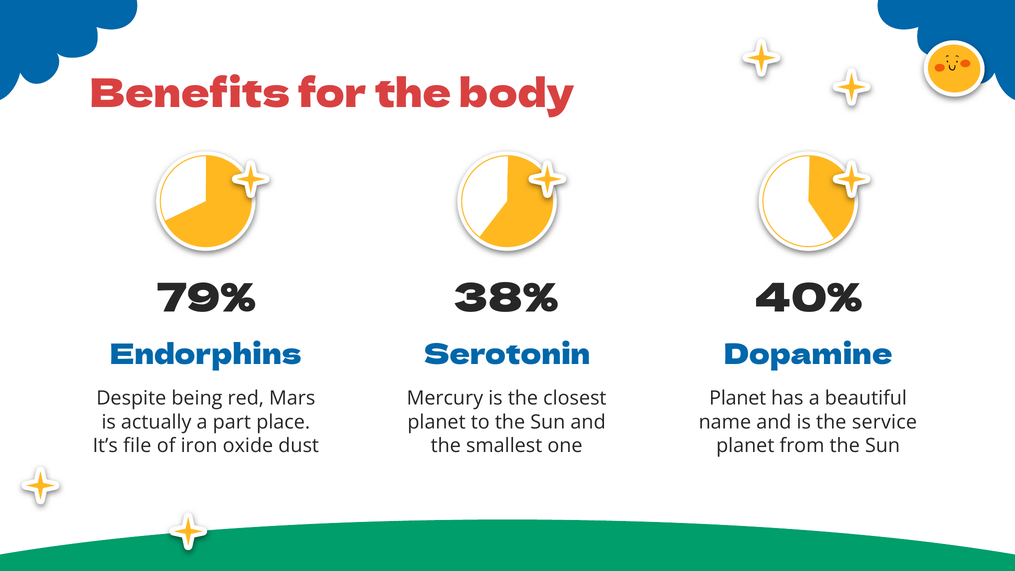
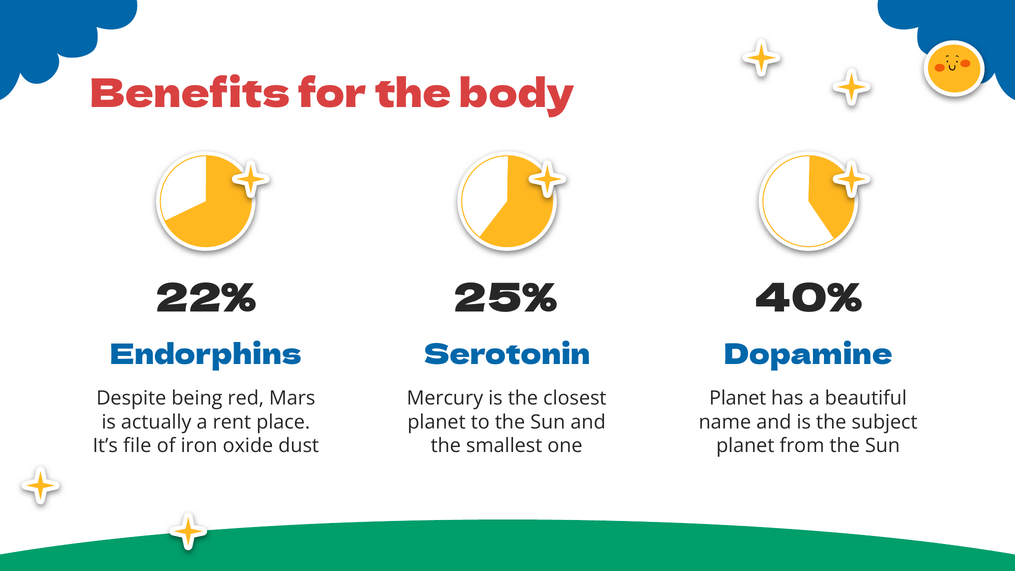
79%: 79% -> 22% (206, 299)
38%: 38% -> 25% (506, 299)
part: part -> rent (232, 422)
service: service -> subject (885, 422)
